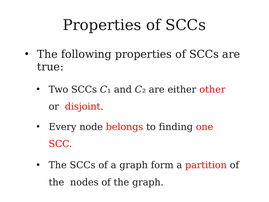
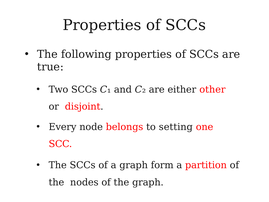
finding: finding -> setting (176, 127)
